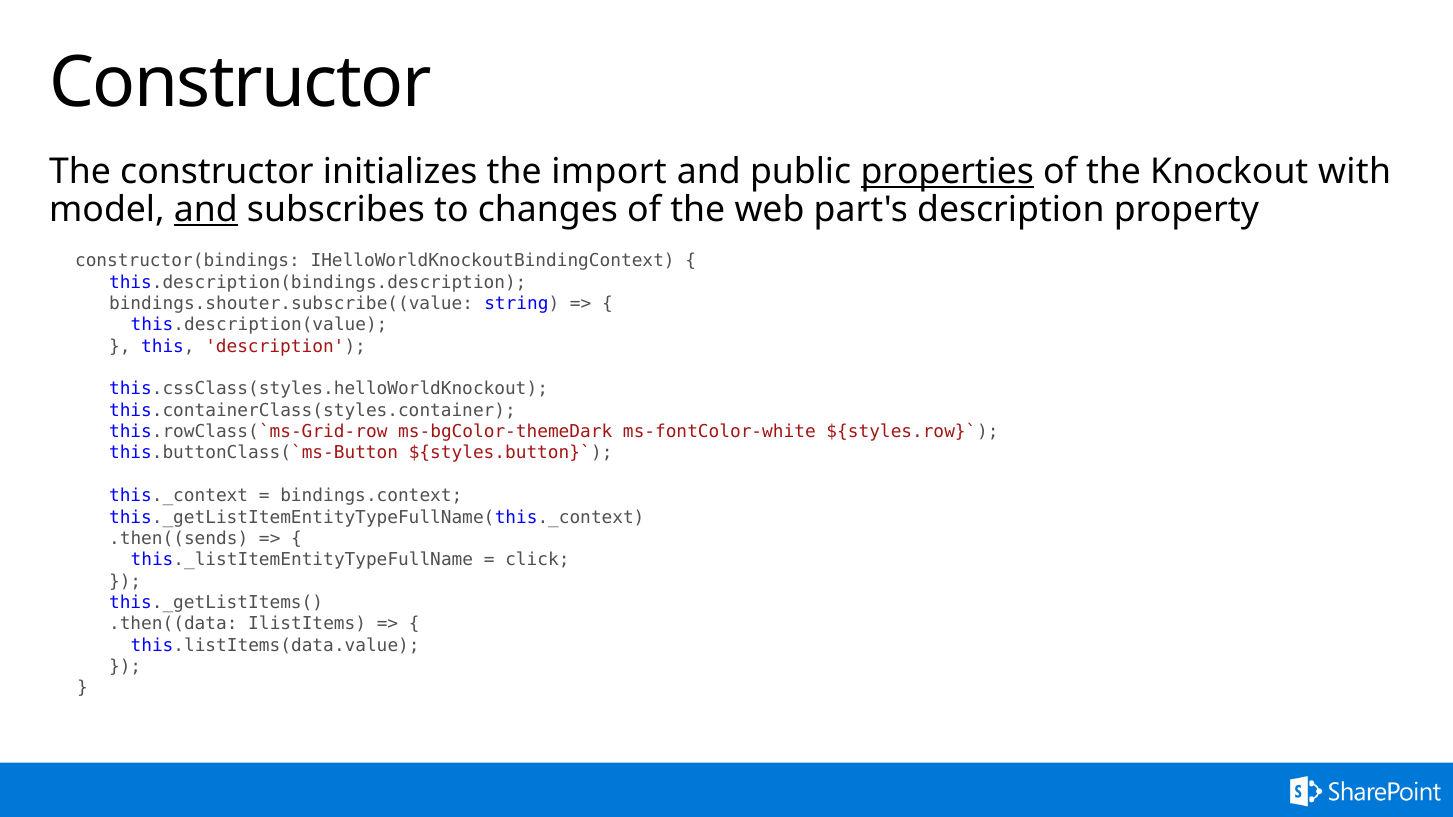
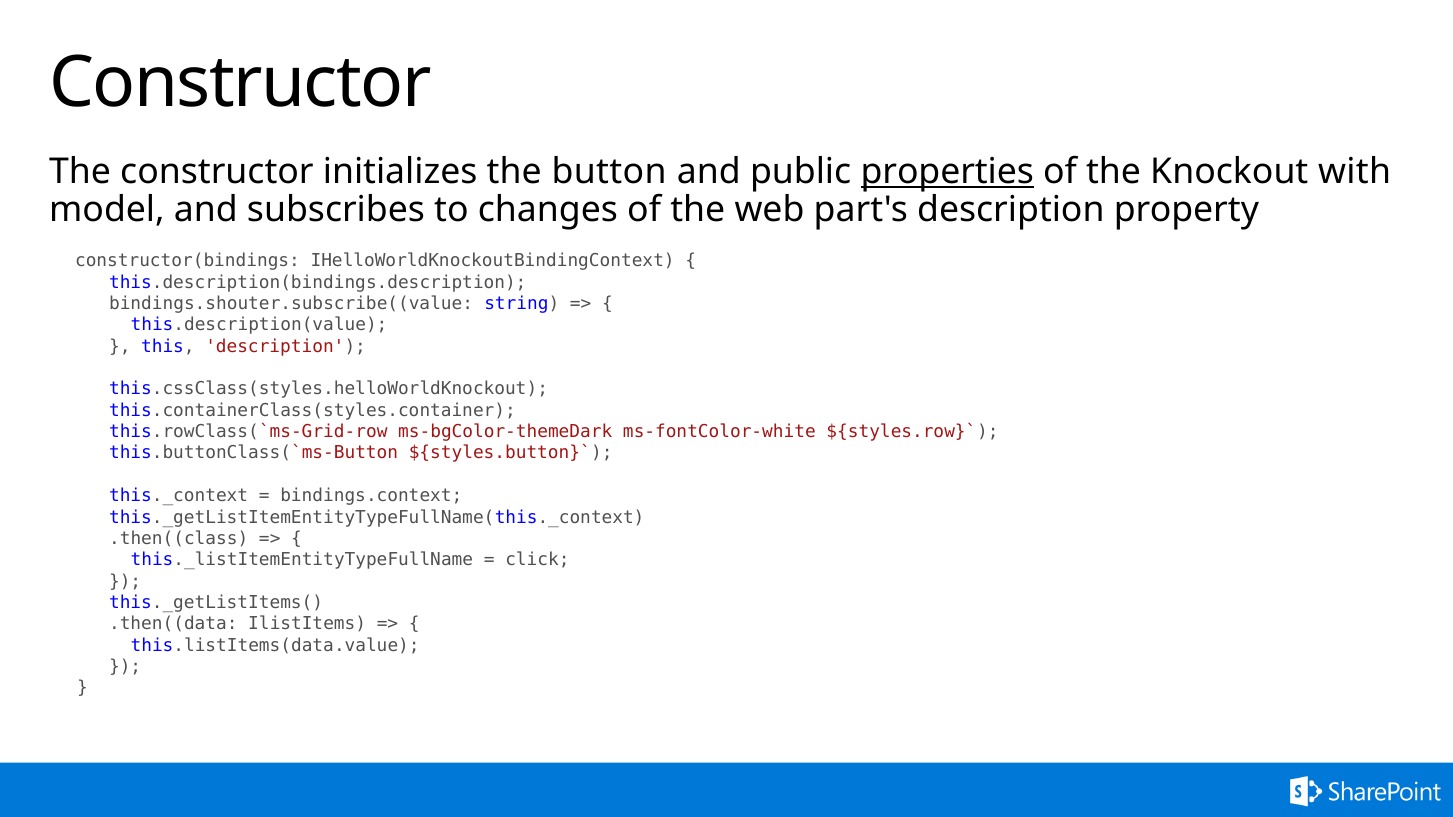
import: import -> button (609, 171)
and underline: present -> none (206, 210)
.then((sends: .then((sends -> .then((class (179, 539)
